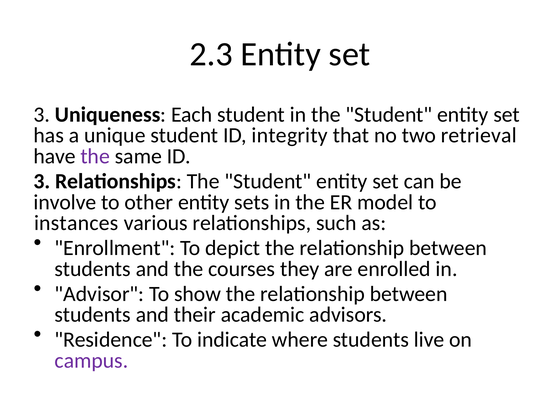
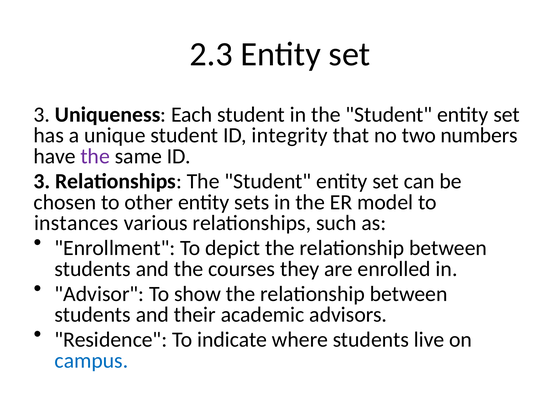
retrieval: retrieval -> numbers (479, 135)
involve: involve -> chosen (65, 202)
campus colour: purple -> blue (91, 361)
